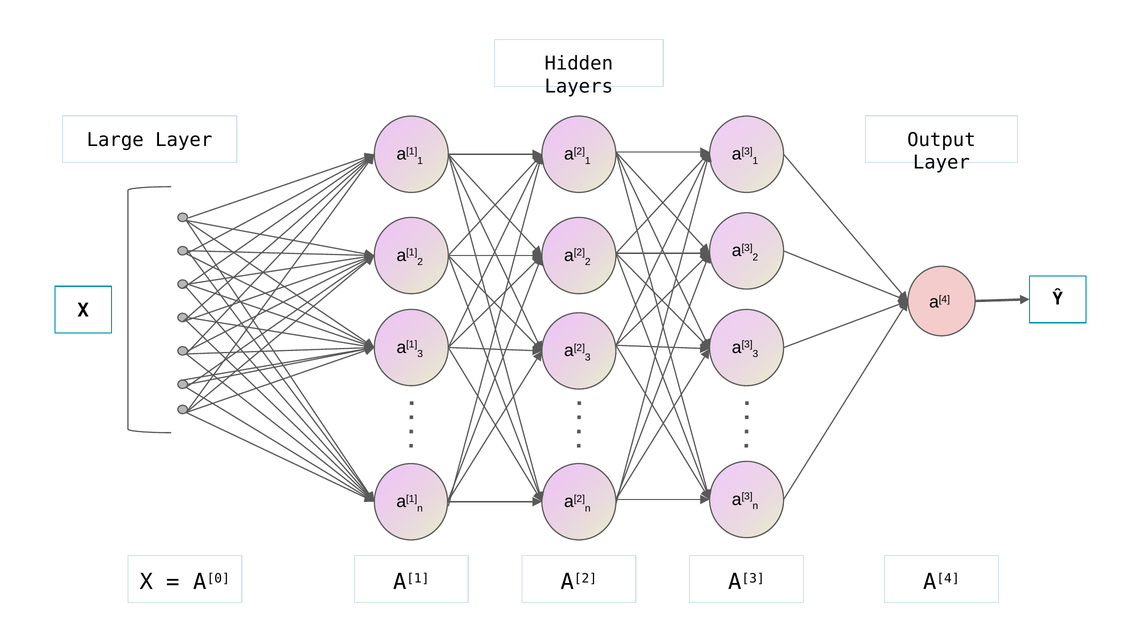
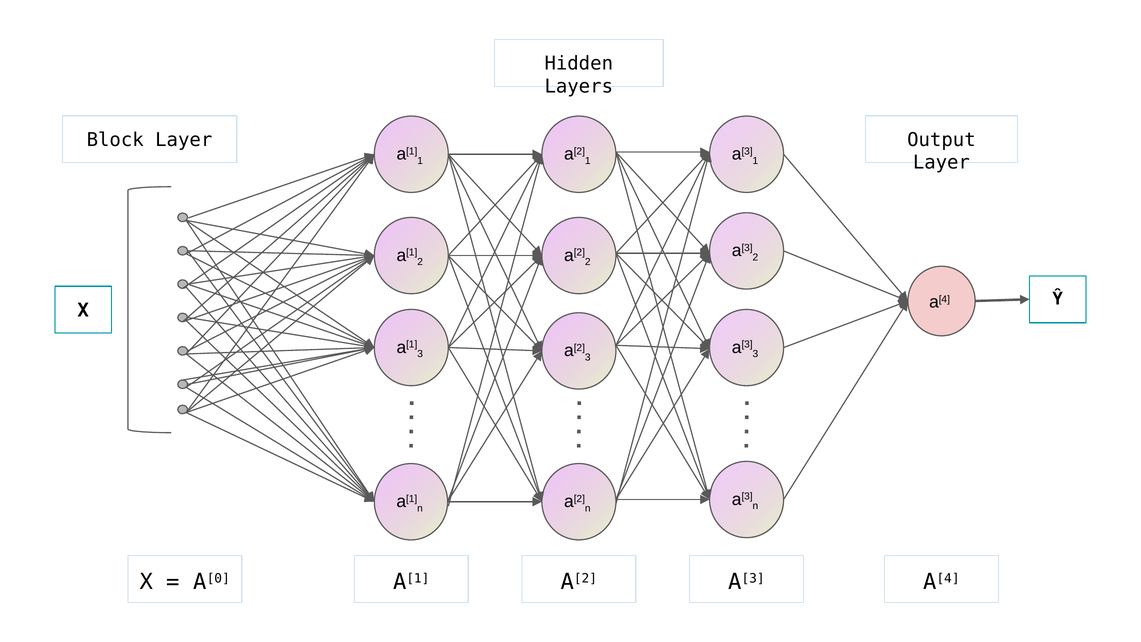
Large: Large -> Block (115, 140)
